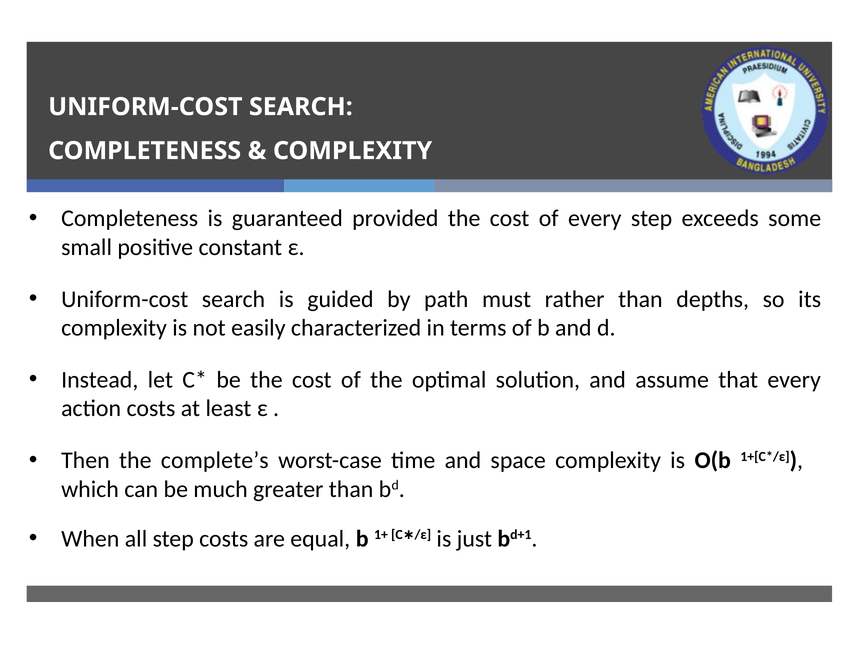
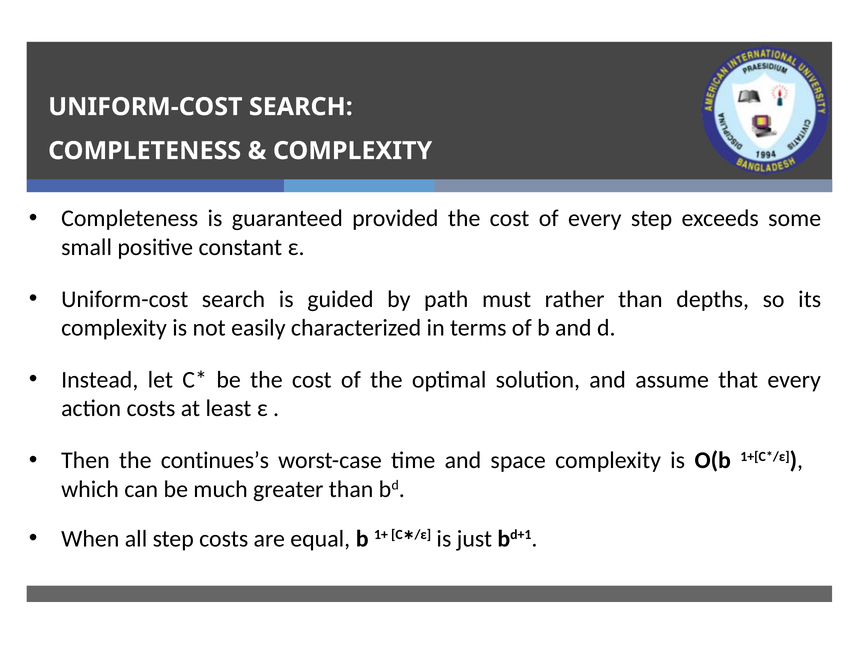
complete’s: complete’s -> continues’s (215, 460)
